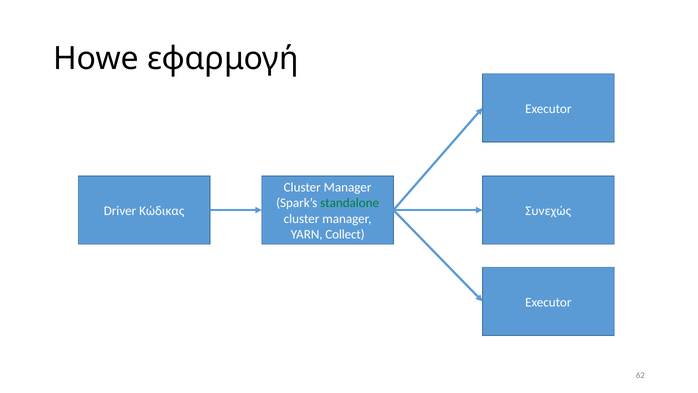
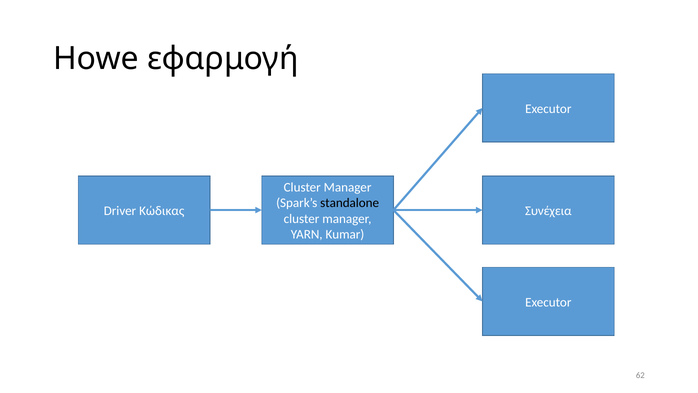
standalone colour: green -> black (350, 203)
Συνεχώς: Συνεχώς -> Συνέχεια (548, 211)
Collect: Collect -> Kumar (345, 234)
